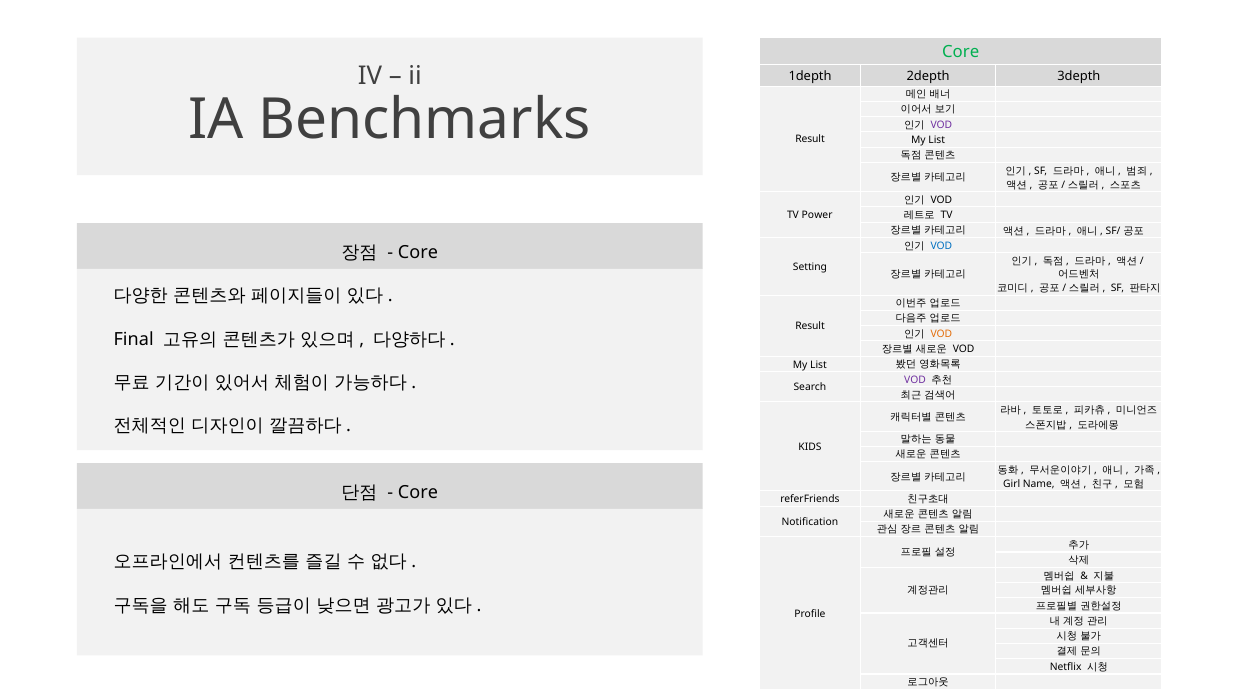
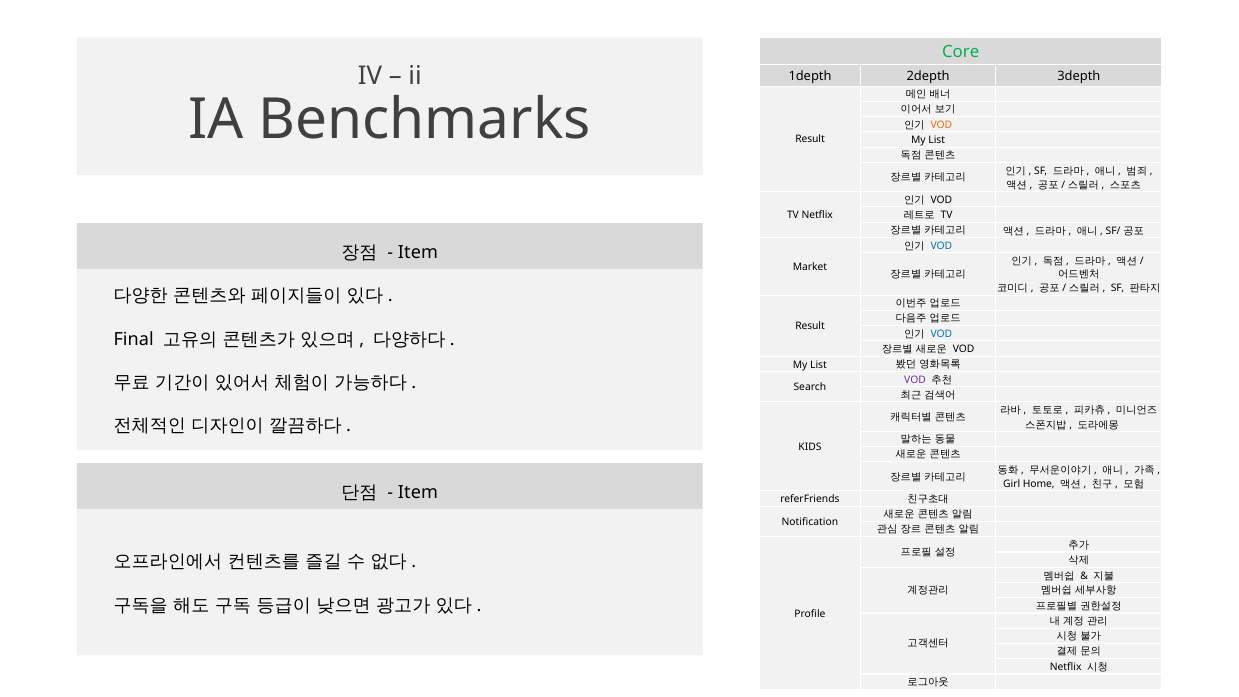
VOD colour: purple -> orange (941, 125)
TV Power: Power -> Netflix (817, 215)
Core: Core -> Item (418, 253)
Setting: Setting -> Market (810, 267)
VOD colour: orange -> blue (941, 334)
Name: Name -> Home (1039, 484)
Core: Core -> Item (418, 493)
